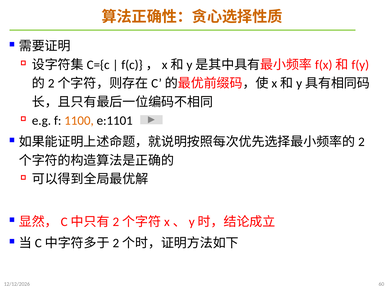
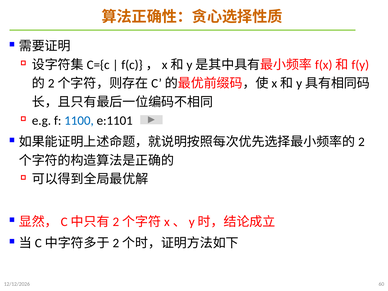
1100 colour: orange -> blue (79, 121)
